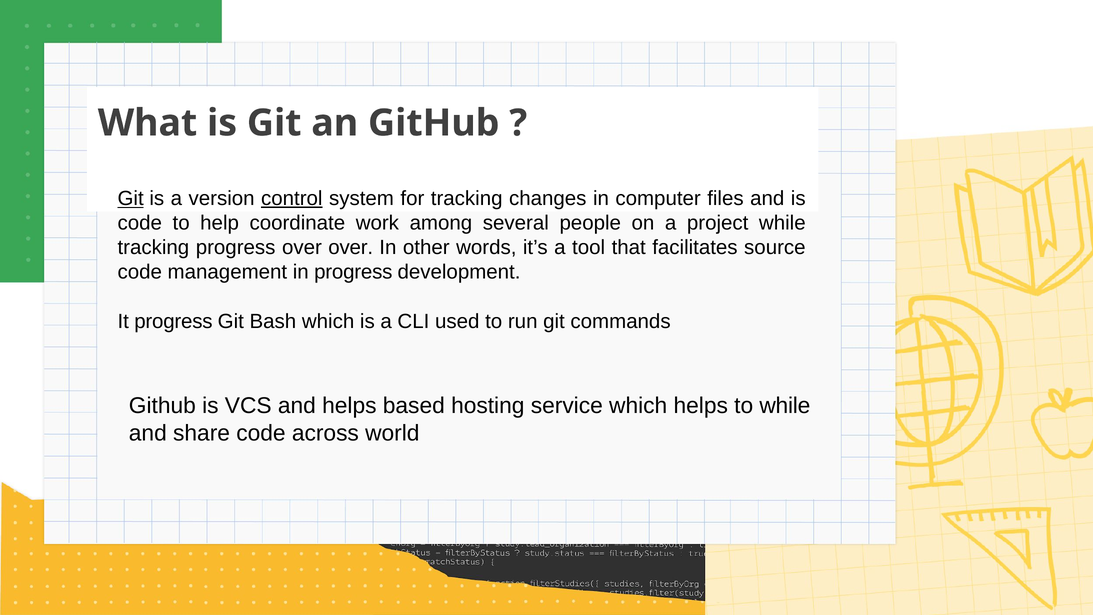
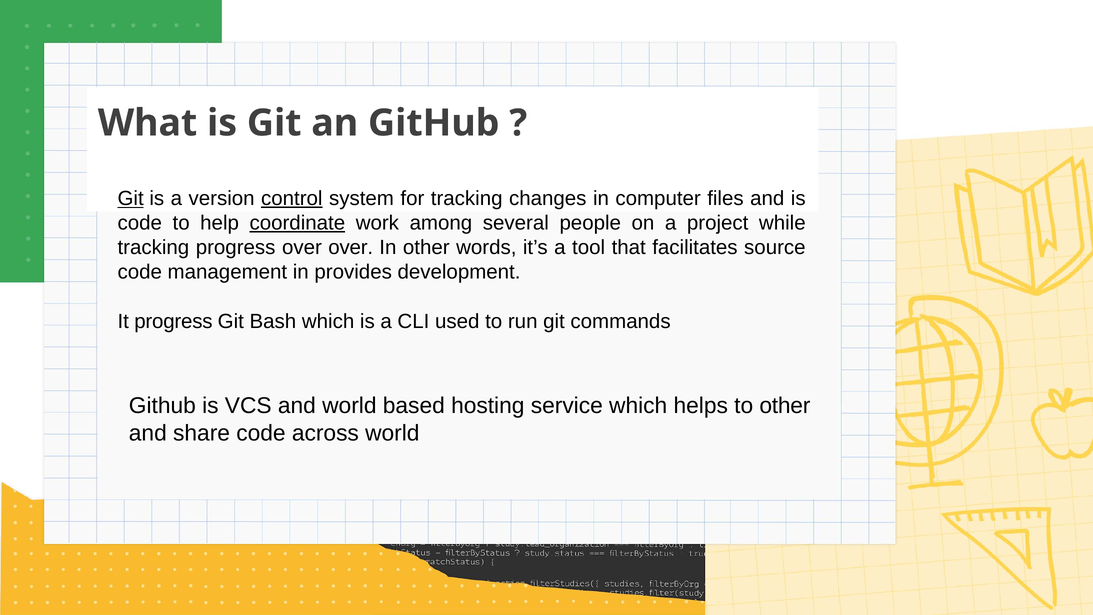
coordinate underline: none -> present (297, 223)
in progress: progress -> provides (353, 272)
and helps: helps -> world (349, 406)
to while: while -> other (785, 406)
